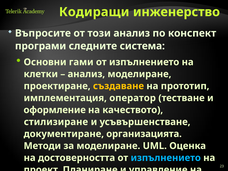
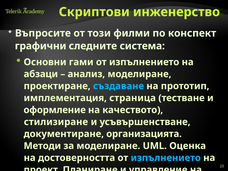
Кодиращи: Кодиращи -> Скриптови (94, 12)
този анализ: анализ -> филми (132, 33)
програми: програми -> графични (41, 46)
клетки: клетки -> абзаци (41, 74)
създаване colour: yellow -> light blue (118, 86)
оператор: оператор -> страница (133, 98)
